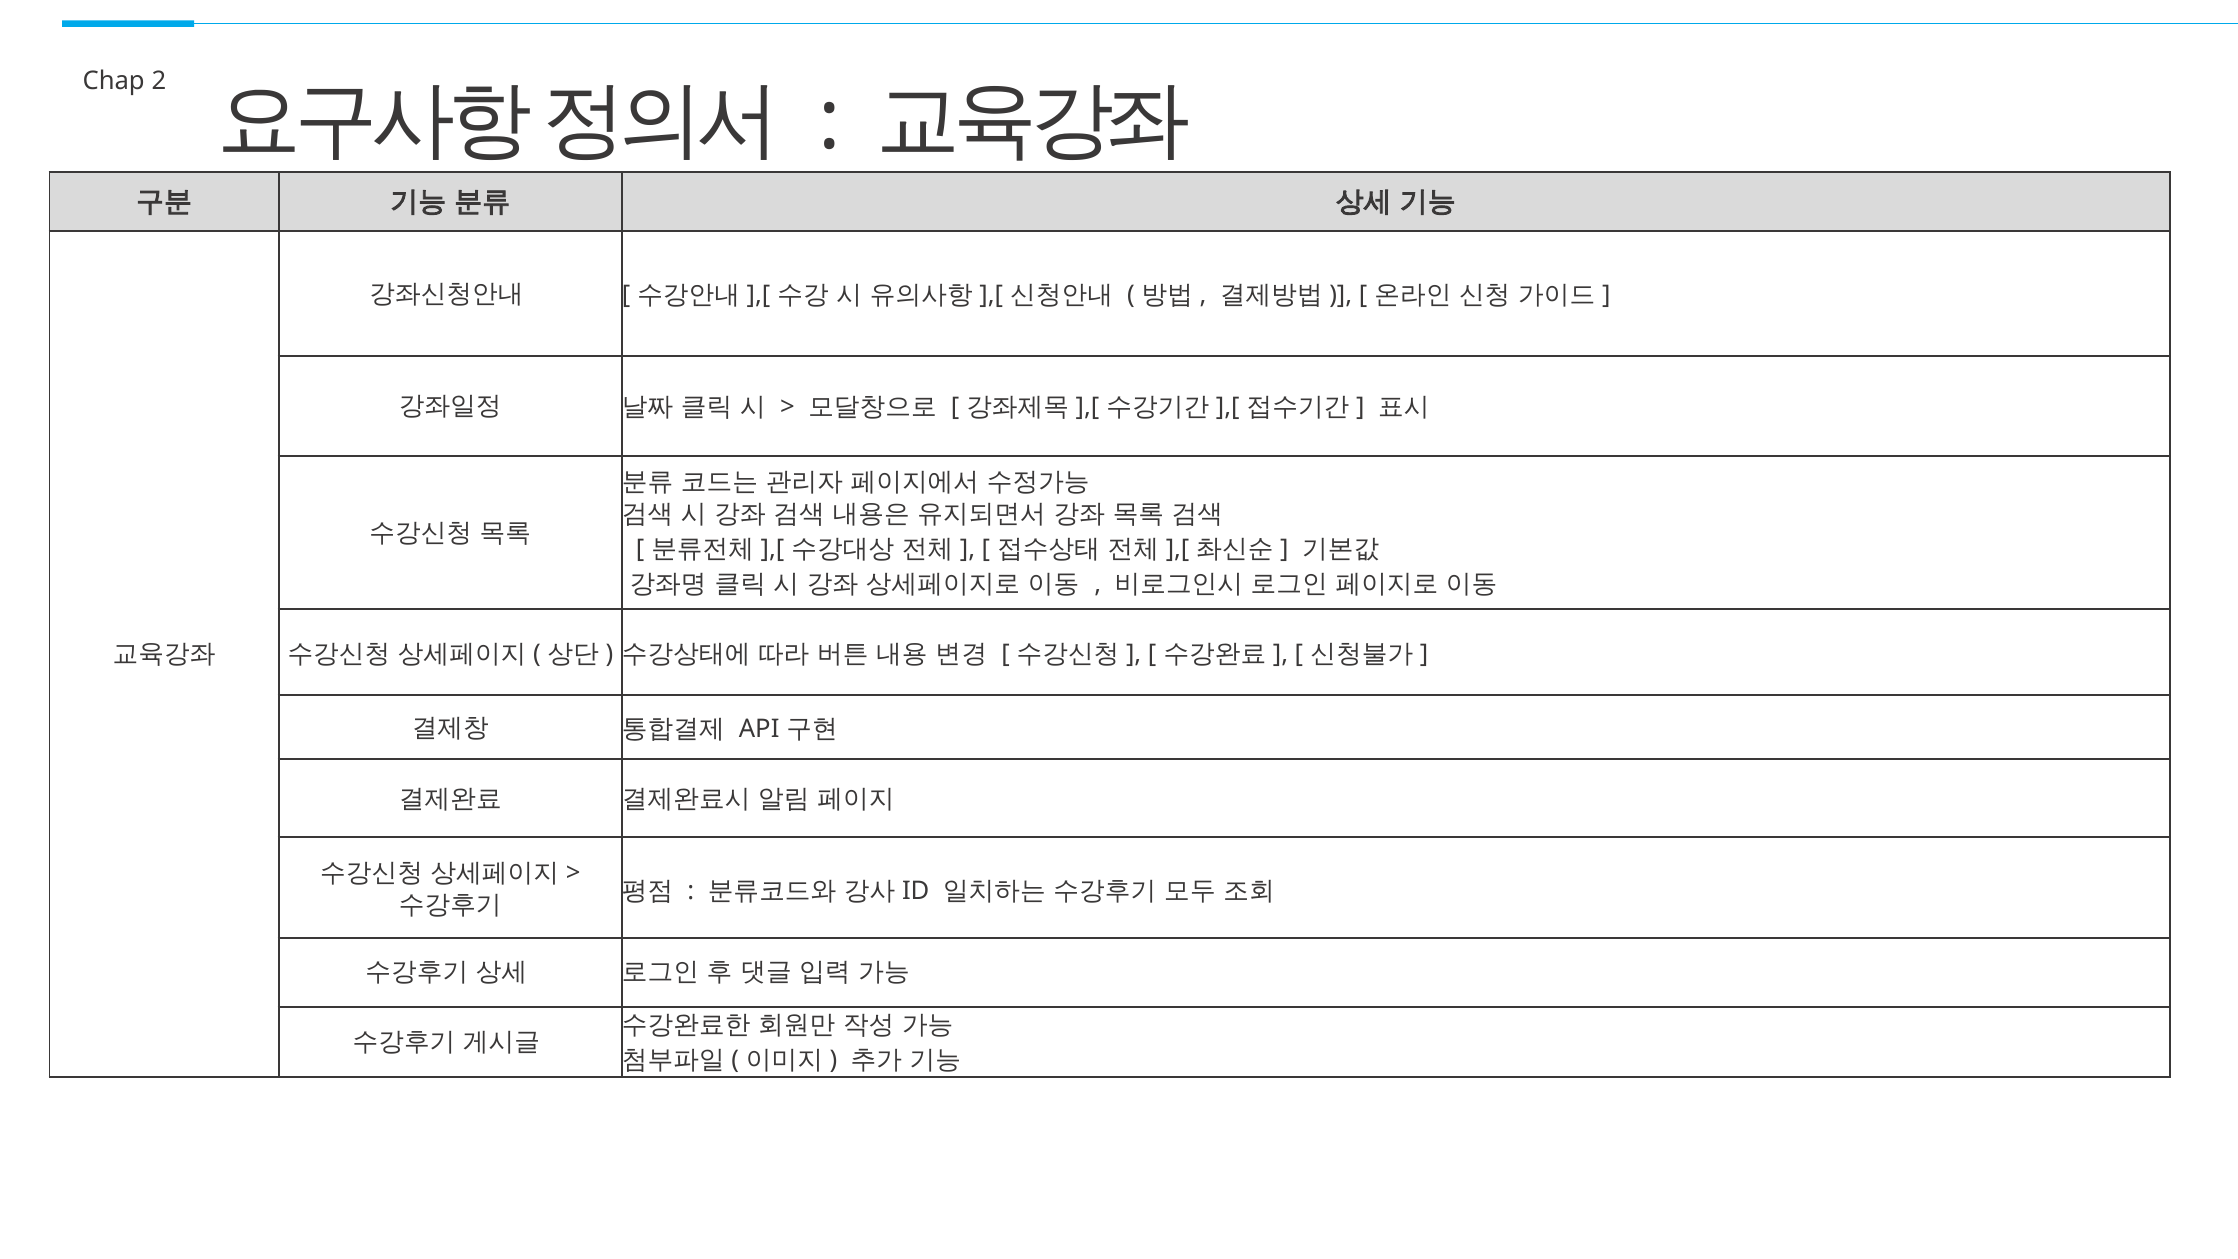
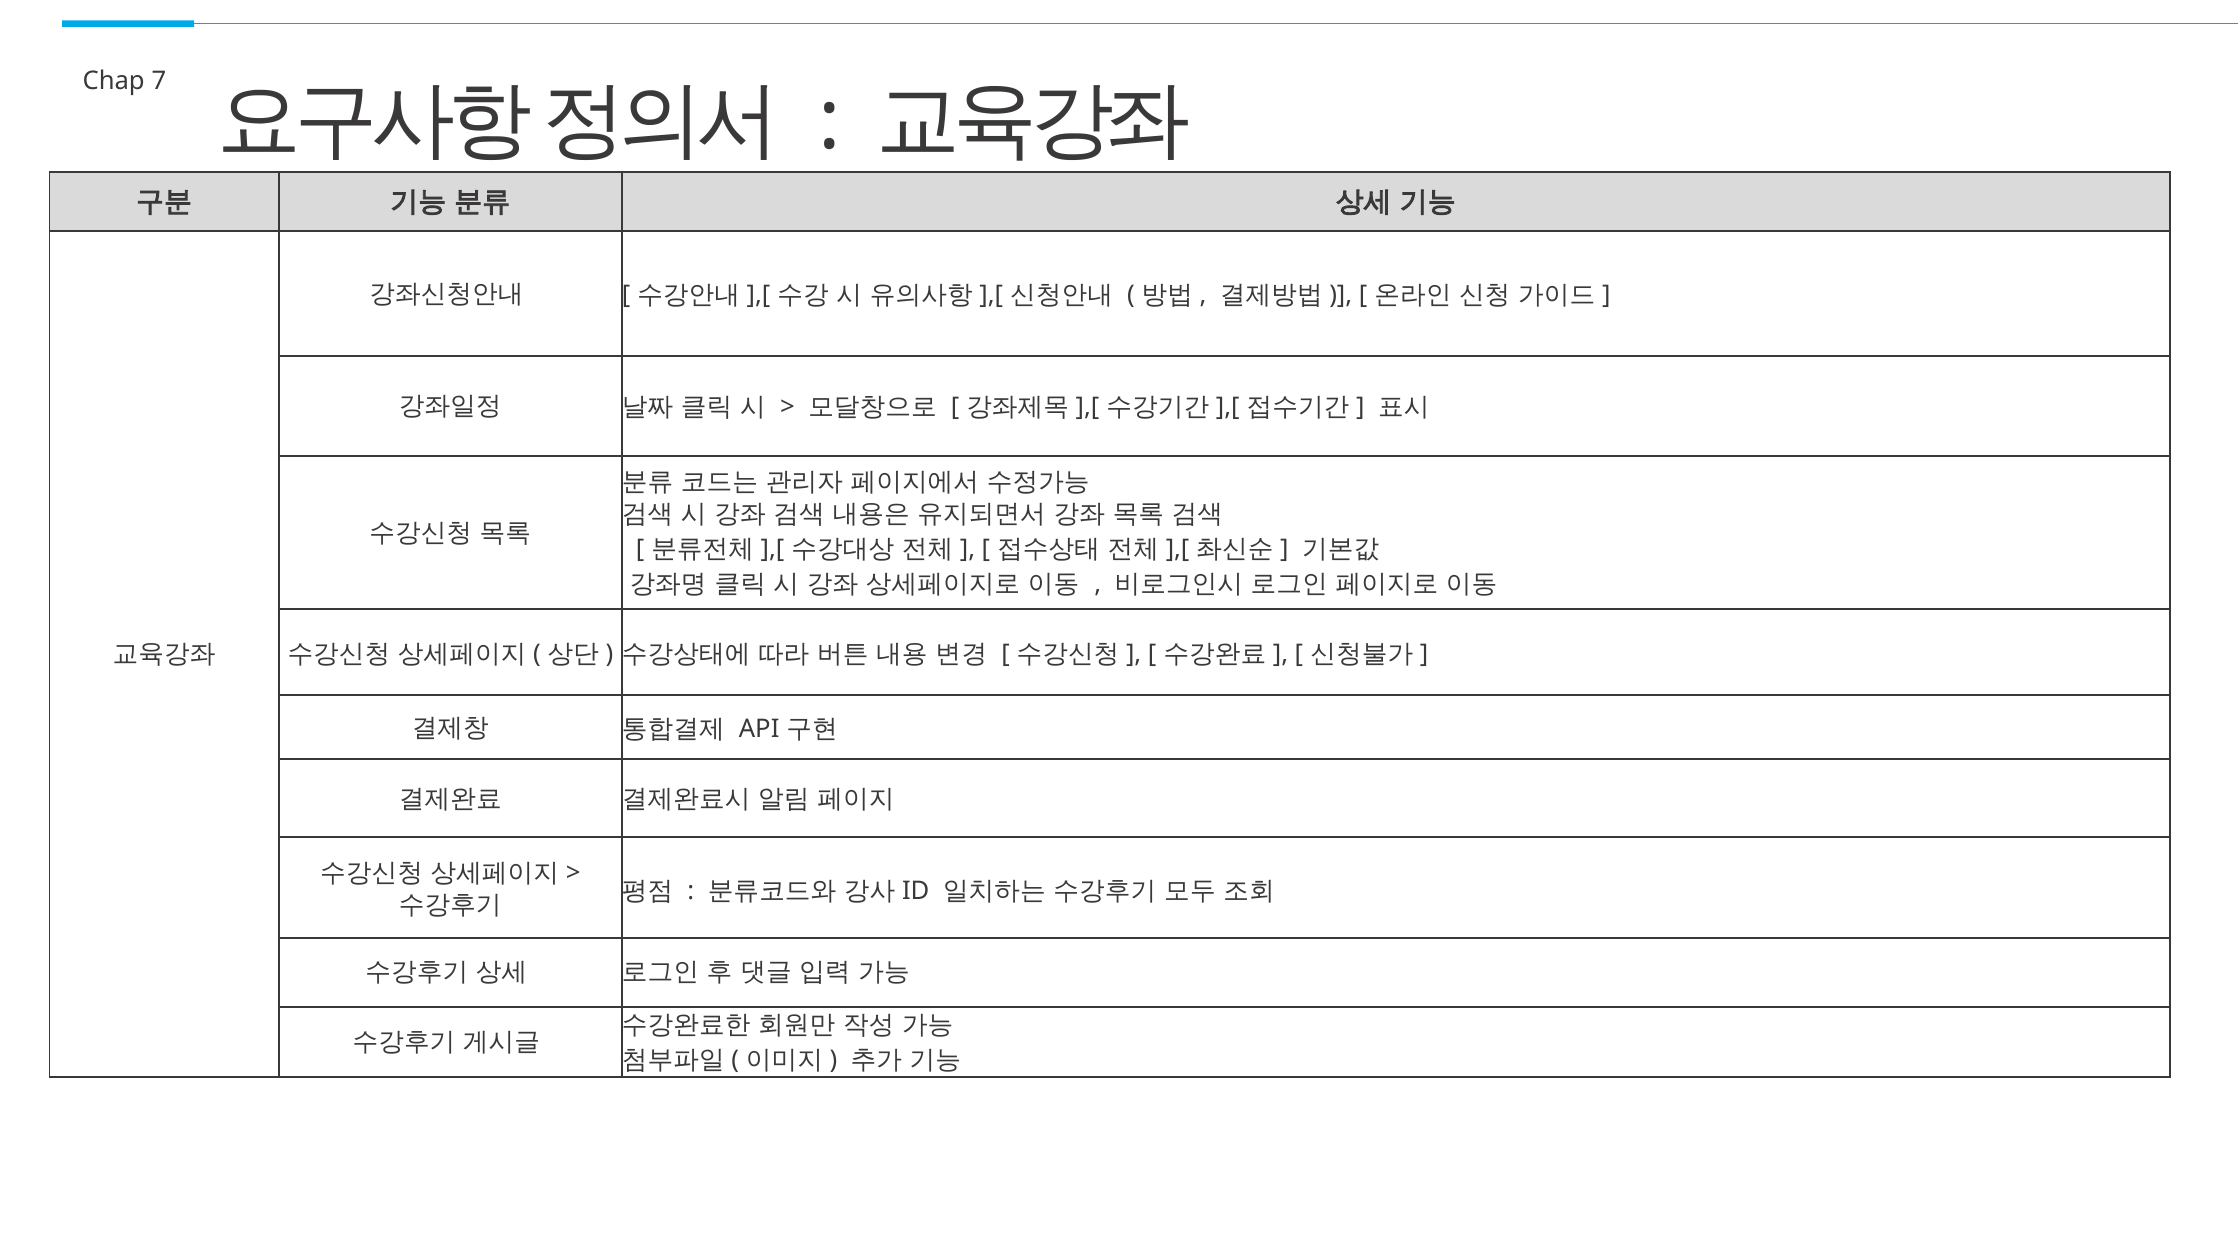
2: 2 -> 7 (159, 81)
